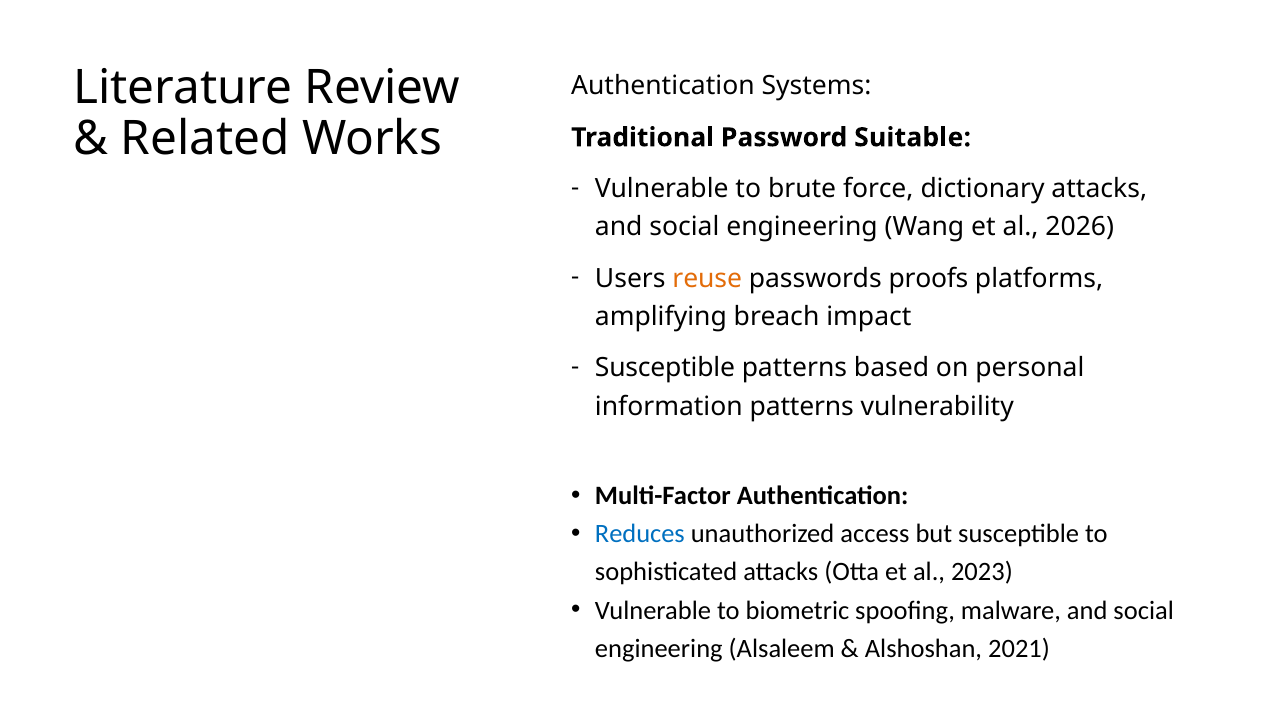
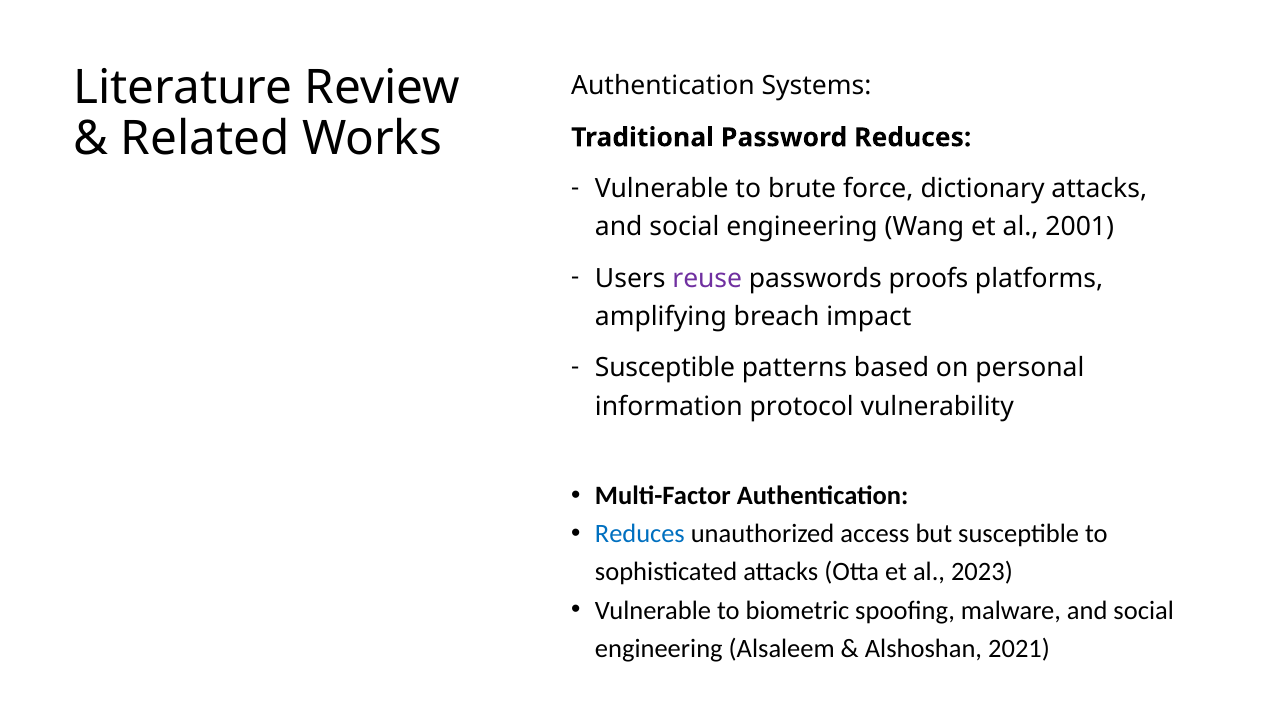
Password Suitable: Suitable -> Reduces (913, 138)
2026: 2026 -> 2001 (1080, 227)
reuse colour: orange -> purple (707, 279)
information patterns: patterns -> protocol (802, 406)
